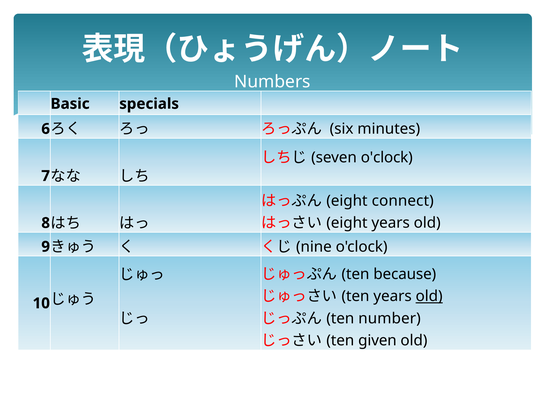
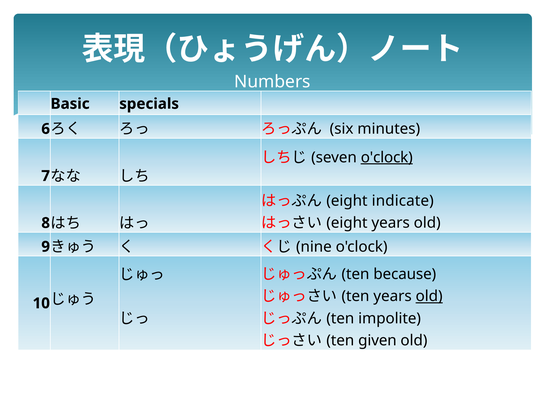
o'clock underline: none -> present (387, 157)
connect: connect -> indicate (403, 201)
number: number -> impolite (390, 318)
